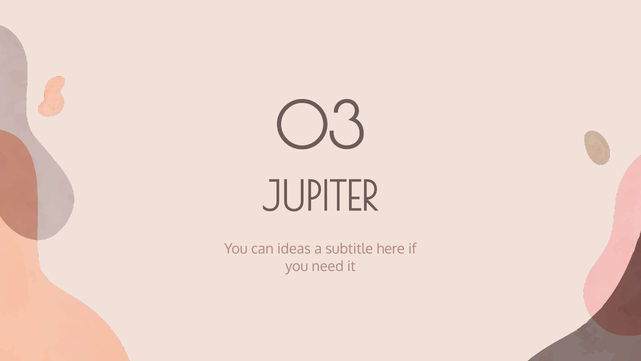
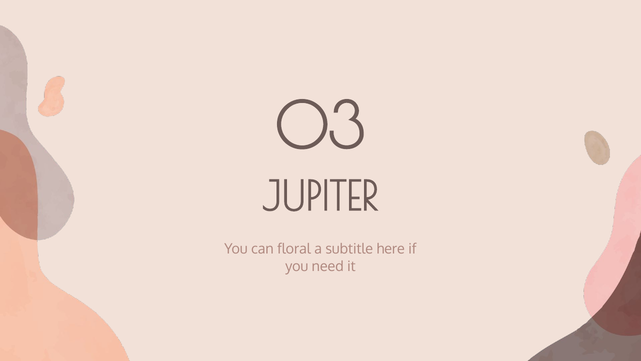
ideas: ideas -> floral (294, 249)
